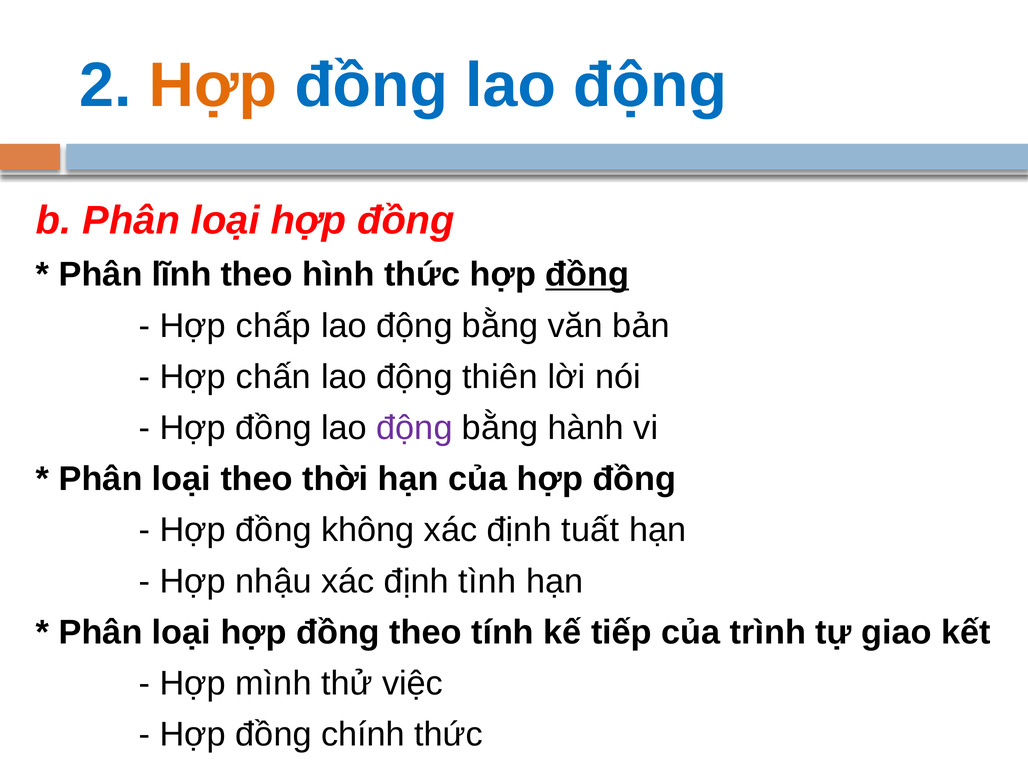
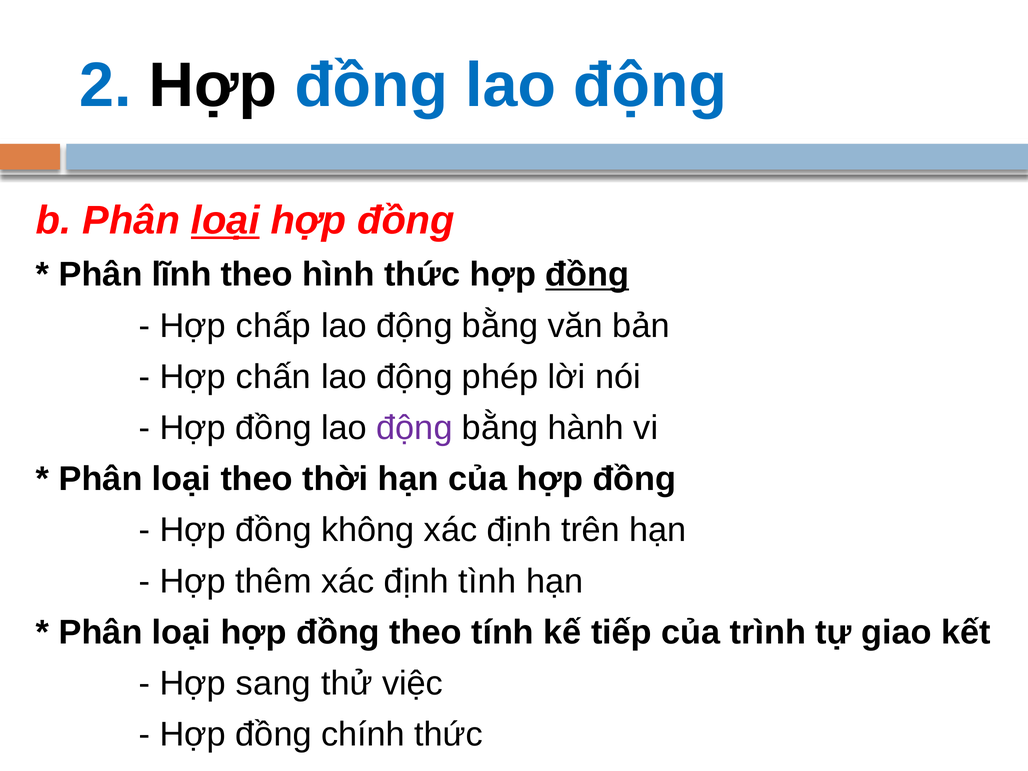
Hợp colour: orange -> black (213, 86)
loại underline: none -> present (225, 220)
thiên: thiên -> phép (500, 377)
tuất: tuất -> trên (590, 530)
nhậu: nhậu -> thêm (274, 581)
mình: mình -> sang (273, 684)
